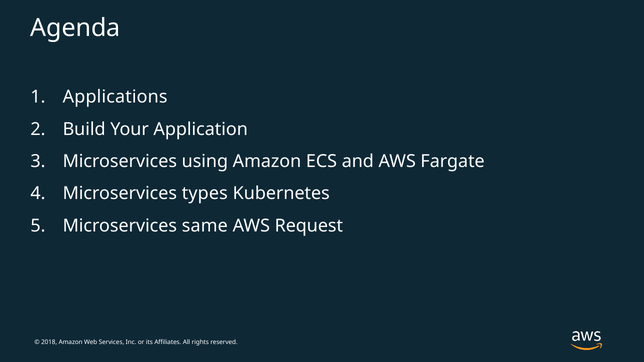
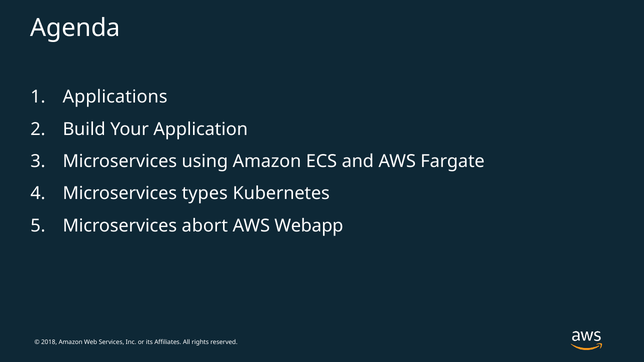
same: same -> abort (205, 226)
Request: Request -> Webapp (309, 226)
